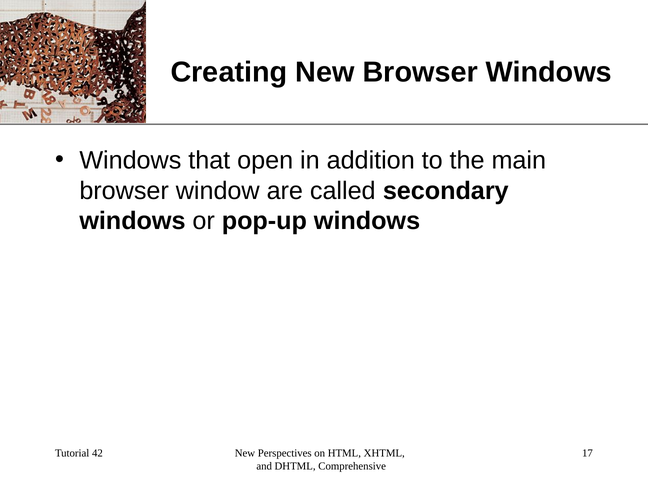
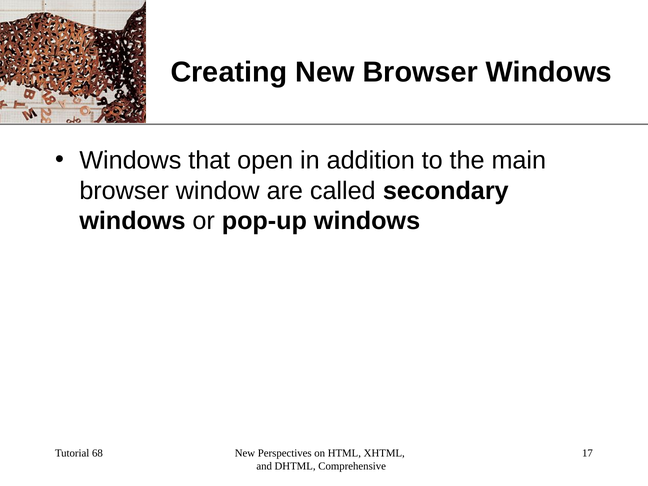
42: 42 -> 68 (97, 453)
